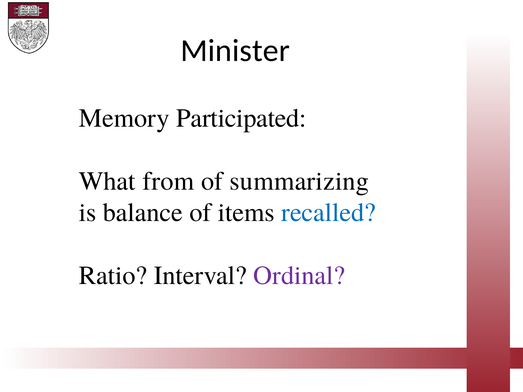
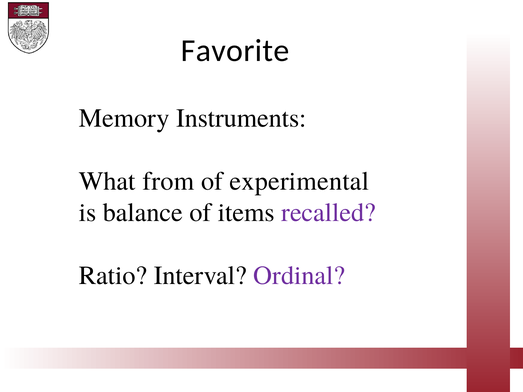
Minister: Minister -> Favorite (235, 51)
Participated: Participated -> Instruments (241, 118)
summarizing: summarizing -> experimental (299, 181)
recalled colour: blue -> purple (329, 213)
